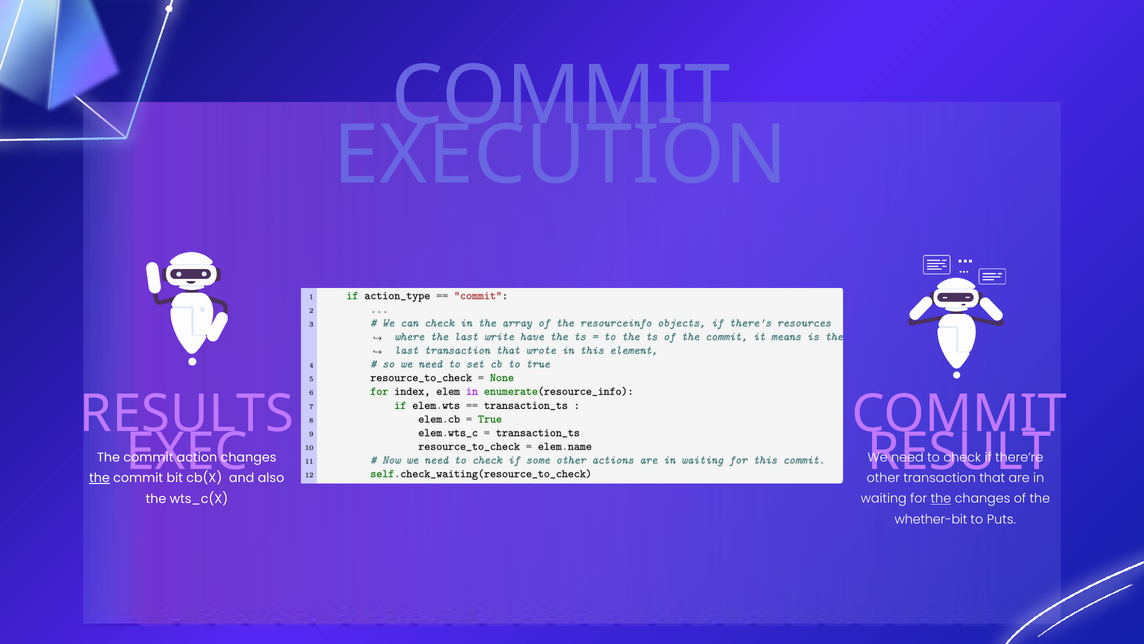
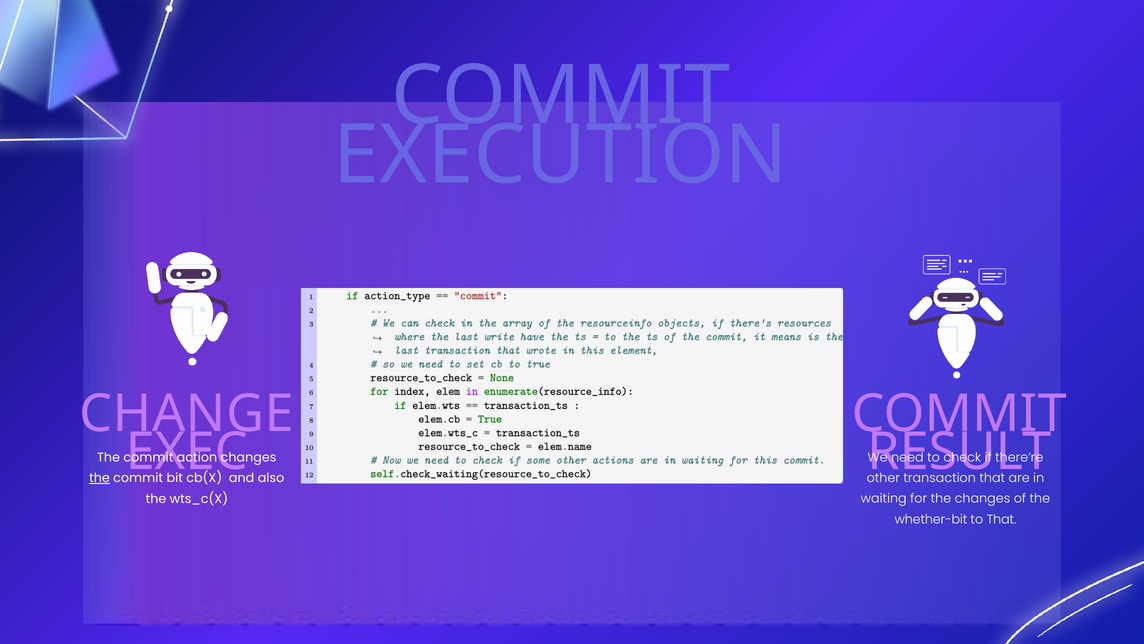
RESULTS: RESULTS -> CHANGE (187, 414)
the underline: present -> none (941, 498)
to Puts: Puts -> That (1002, 519)
